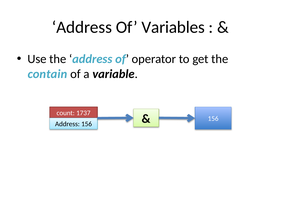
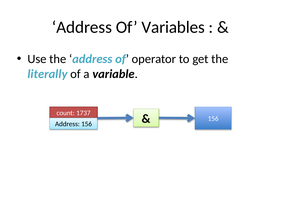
contain: contain -> literally (47, 74)
